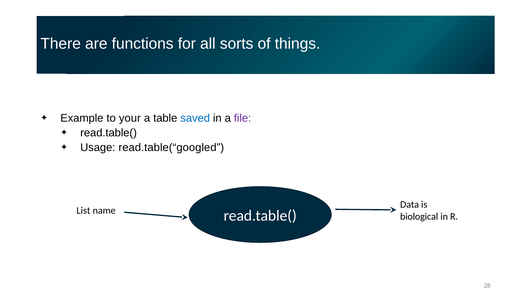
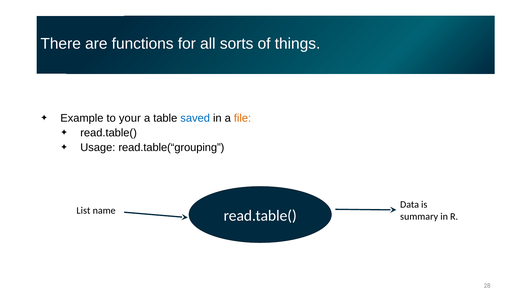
file colour: purple -> orange (243, 118)
read.table(“googled: read.table(“googled -> read.table(“grouping (171, 147)
biological: biological -> summary (419, 216)
